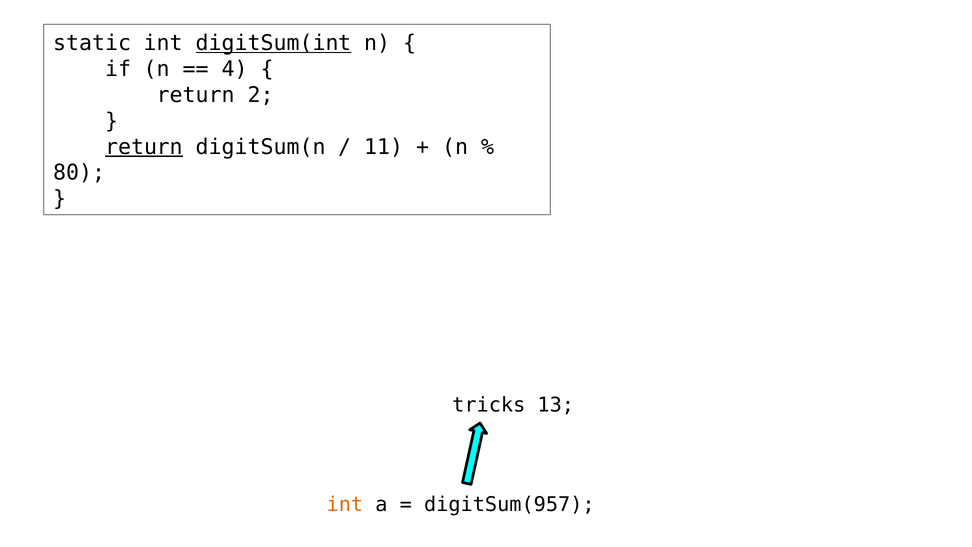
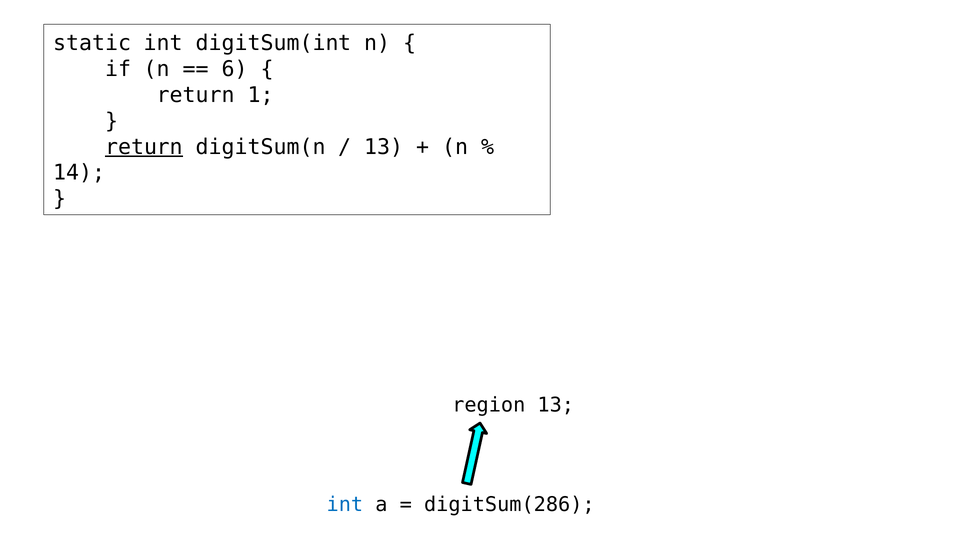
digitSum(int underline: present -> none (274, 43)
4: 4 -> 6 (235, 69)
2: 2 -> 1 (261, 95)
11: 11 -> 13 (384, 147)
80: 80 -> 14 (79, 173)
tricks: tricks -> region (489, 405)
int colour: orange -> blue (345, 504)
digitSum(957: digitSum(957 -> digitSum(286 (509, 504)
